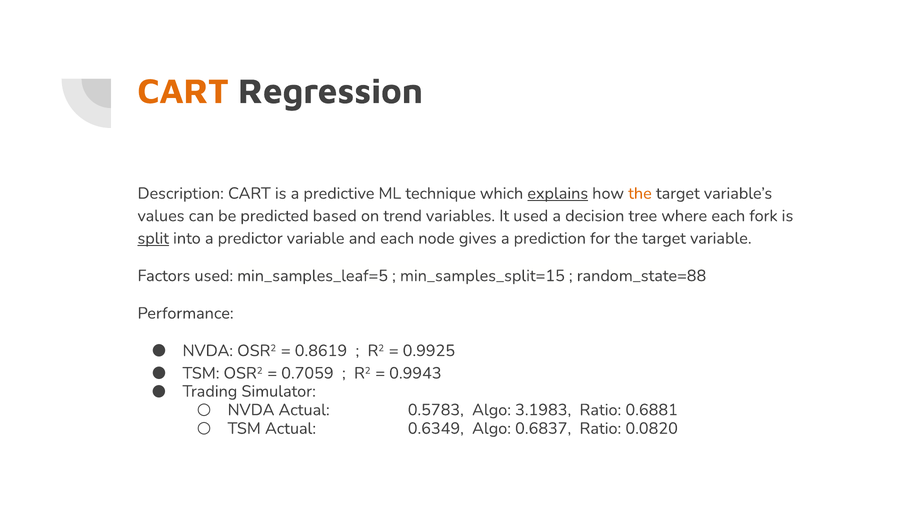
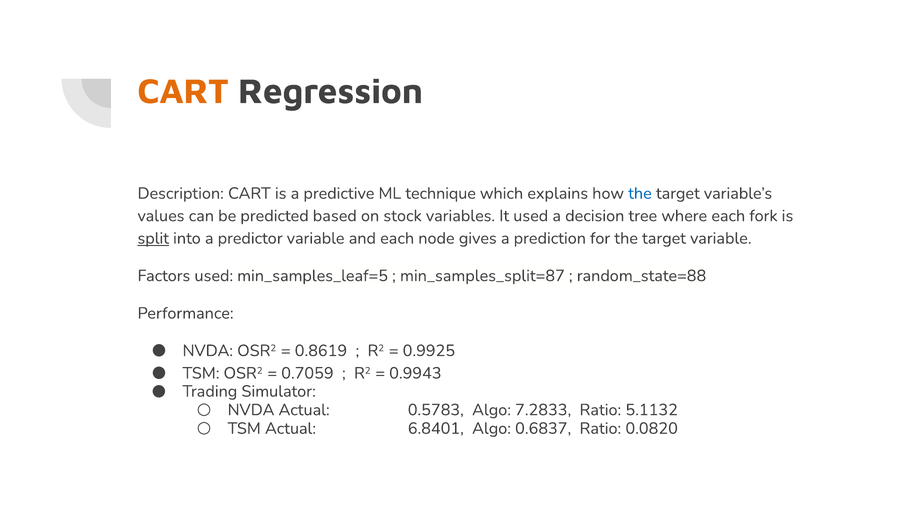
explains underline: present -> none (558, 193)
the colour: orange -> blue (640, 193)
trend: trend -> stock (403, 216)
min_samples_split=15: min_samples_split=15 -> min_samples_split=87 (482, 276)
3.1983: 3.1983 -> 7.2833 (543, 410)
0.6881: 0.6881 -> 5.1132 (652, 410)
0.6349: 0.6349 -> 6.8401 (436, 428)
